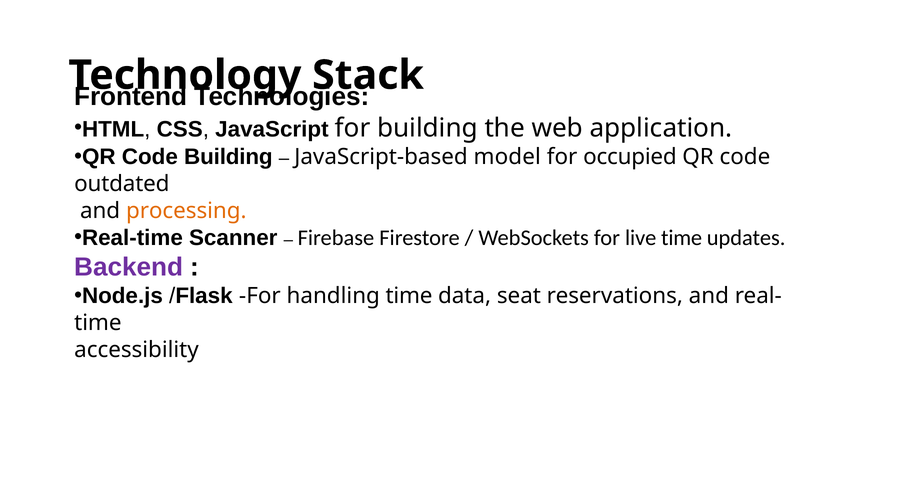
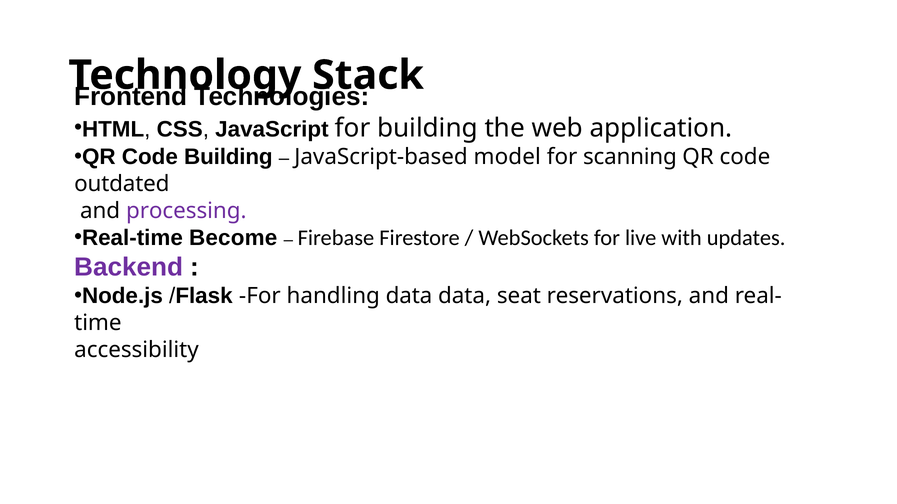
occupied: occupied -> scanning (630, 157)
processing colour: orange -> purple (186, 211)
Scanner: Scanner -> Become (233, 238)
live time: time -> with (682, 238)
handling time: time -> data (409, 296)
